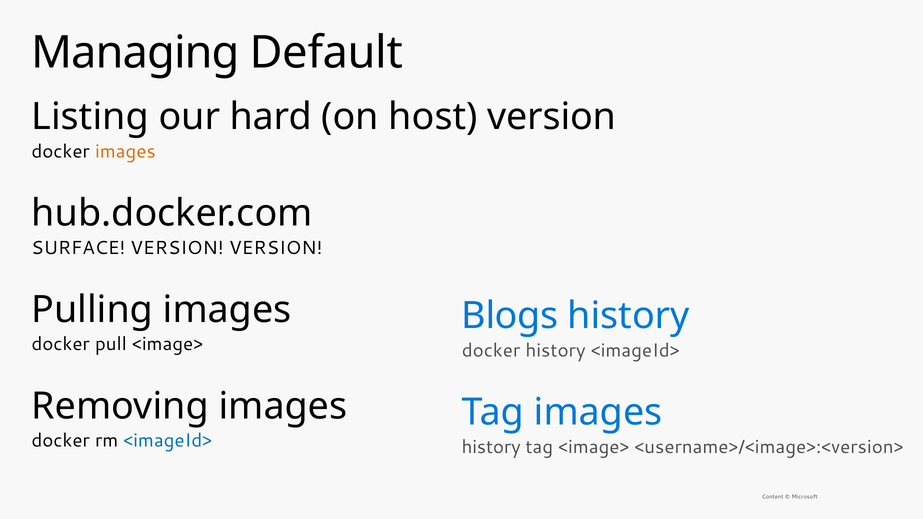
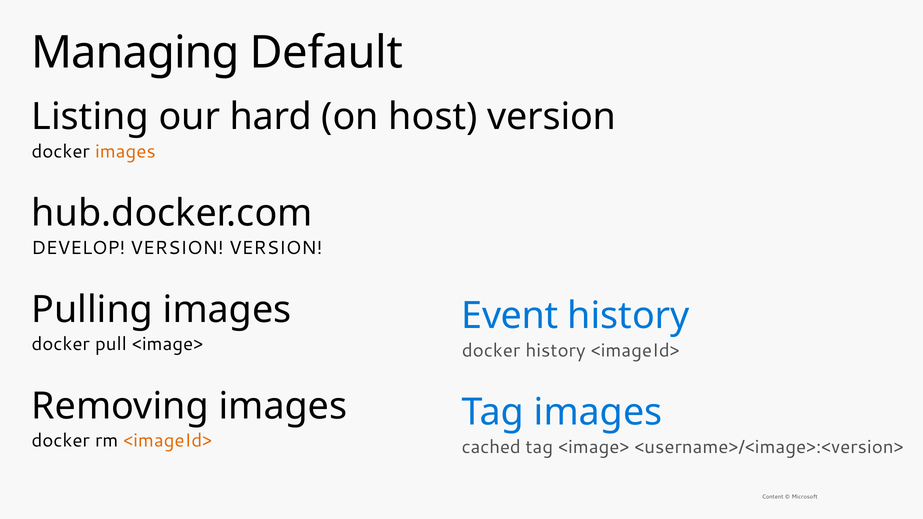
SURFACE: SURFACE -> DEVELOP (78, 248)
Blogs: Blogs -> Event (510, 316)
<imageId> colour: blue -> orange (168, 441)
history: history -> cached (491, 447)
